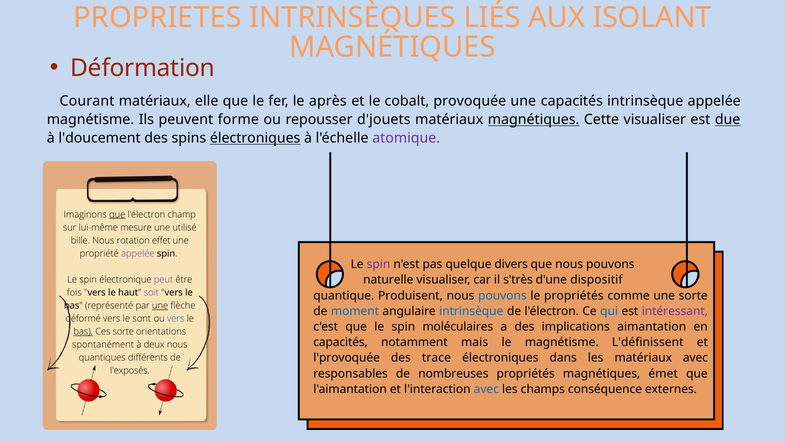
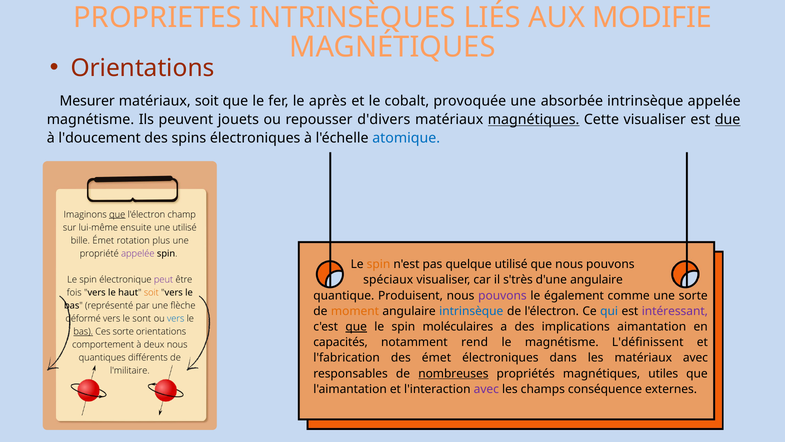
ISOLANT: ISOLANT -> MODIFIE (652, 18)
Déformation: Déformation -> Orientations (143, 68)
Courant: Courant -> Mesurer (87, 101)
matériaux elle: elle -> soit (207, 101)
une capacités: capacités -> absorbée (572, 101)
forme: forme -> jouets (238, 120)
d'jouets: d'jouets -> d'divers (384, 120)
électroniques underline: present -> none (255, 138)
atomique colour: purple -> blue (406, 138)
mesure: mesure -> ensuite (136, 227)
bille Nous: Nous -> Émet (103, 240)
effet: effet -> plus (161, 240)
spin colour: purple -> orange (379, 264)
quelque divers: divers -> utilisé (511, 264)
naturelle: naturelle -> spéciaux (388, 280)
d'une dispositif: dispositif -> angulaire (597, 280)
soit colour: purple -> orange (151, 292)
pouvons colour: blue -> purple (502, 295)
le propriétés: propriétés -> également (574, 295)
une underline: present -> none (160, 305)
moment colour: blue -> orange (355, 311)
que underline: none -> present (356, 326)
mais: mais -> rend (475, 342)
spontanément: spontanément -> comportement (103, 344)
l'provoquée: l'provoquée -> l'fabrication (347, 358)
des trace: trace -> émet (436, 358)
l'exposés: l'exposés -> l'militaire (130, 370)
nombreuses underline: none -> present (453, 373)
émet: émet -> utiles (663, 373)
avec colour: blue -> purple (486, 389)
